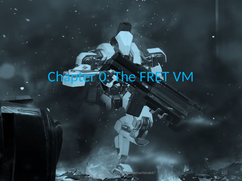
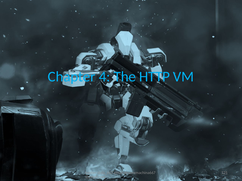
0: 0 -> 4 (105, 77)
FRET: FRET -> HTTP (155, 77)
